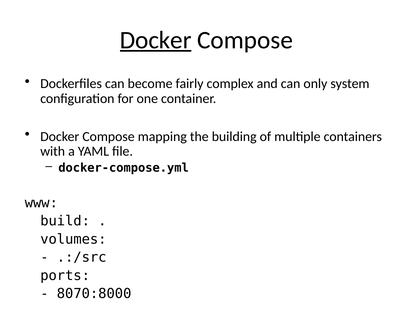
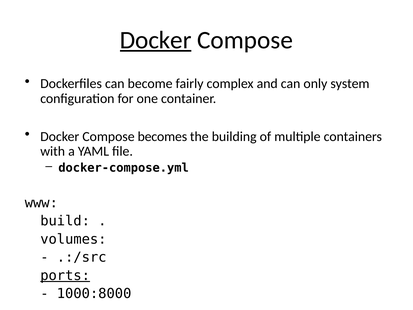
mapping: mapping -> becomes (162, 136)
ports underline: none -> present (65, 275)
8070:8000: 8070:8000 -> 1000:8000 (94, 293)
